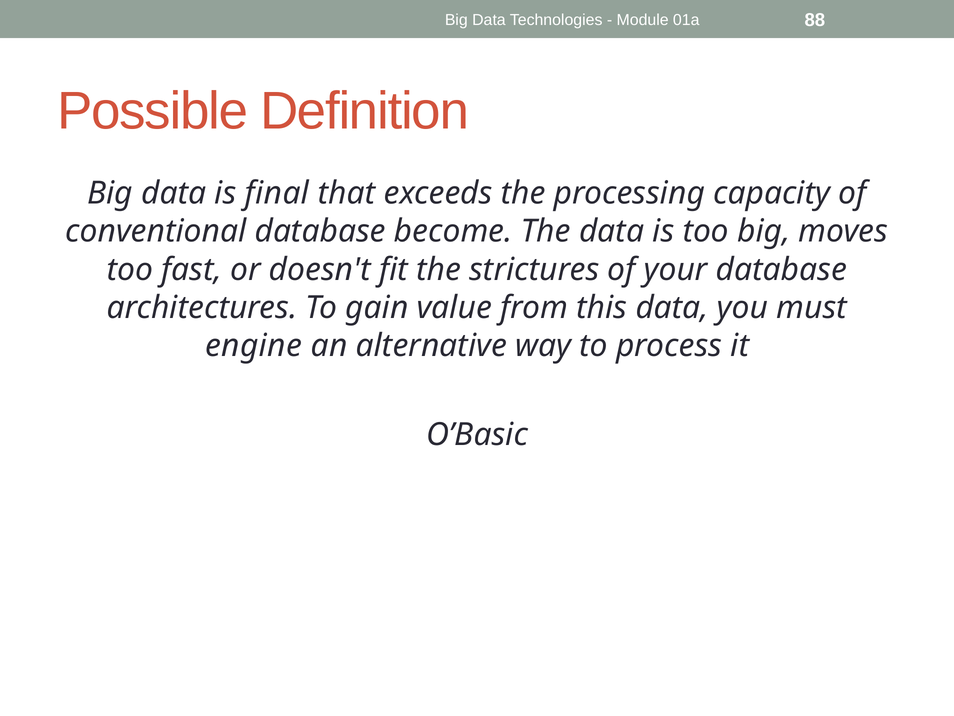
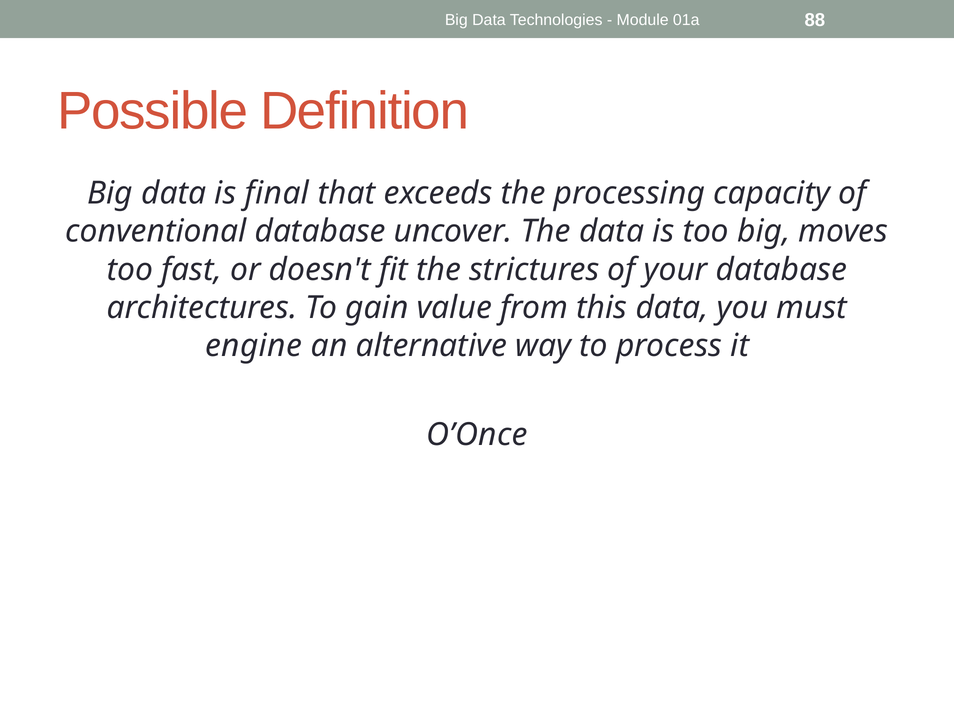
become: become -> uncover (453, 231)
O’Basic: O’Basic -> O’Once (477, 435)
